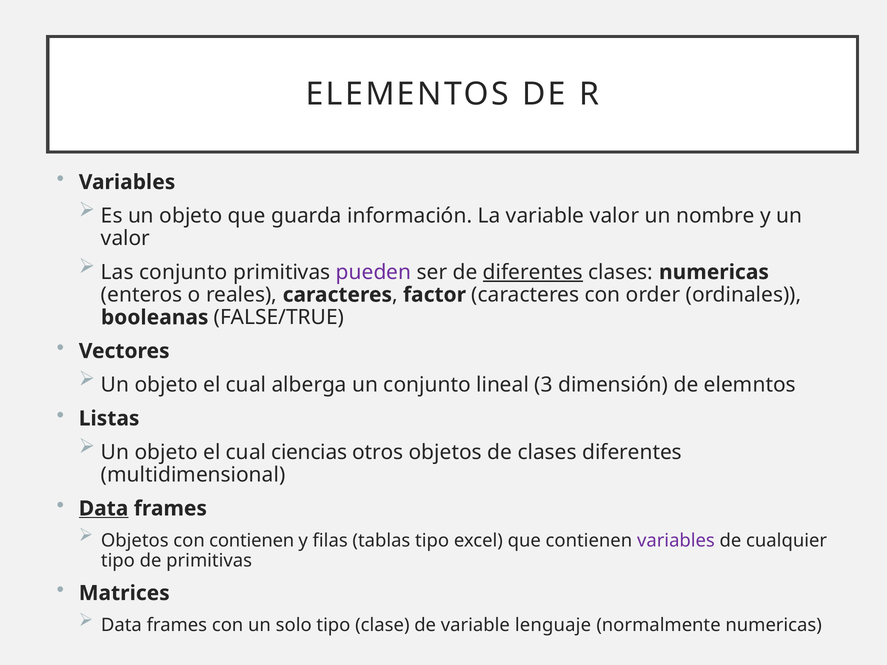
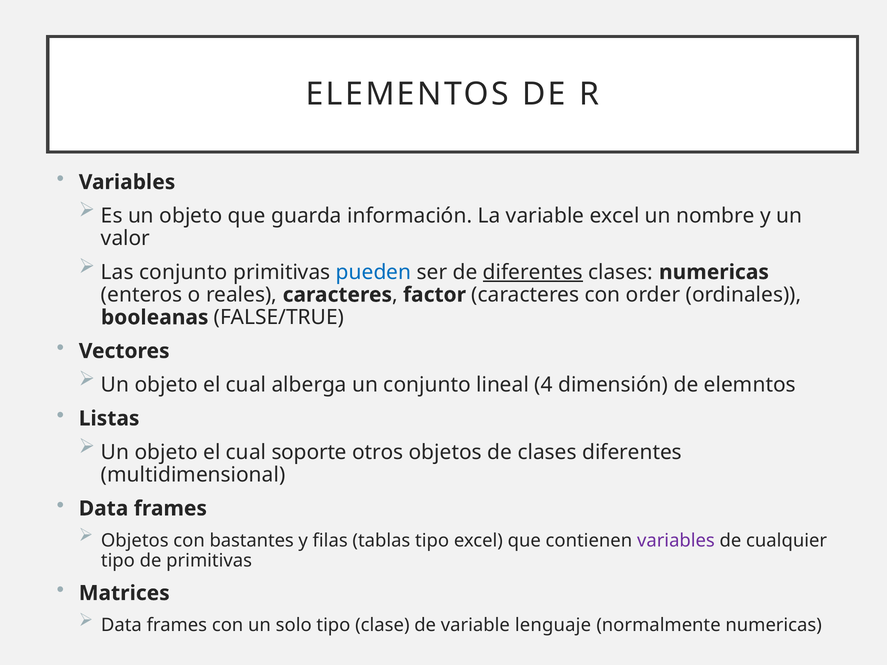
variable valor: valor -> excel (615, 216)
pueden colour: purple -> blue (374, 272)
3: 3 -> 4 (544, 385)
ciencias: ciencias -> soporte (309, 452)
Data underline: present -> none (104, 509)
con contienen: contienen -> bastantes (252, 541)
